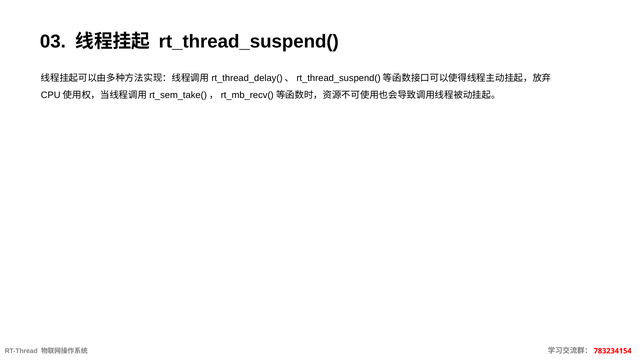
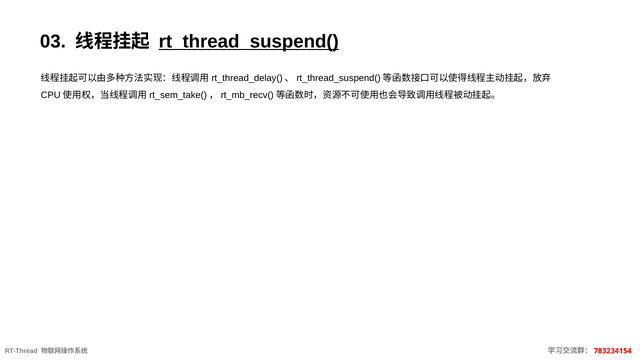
rt_thread_suspend( underline: none -> present (249, 41)
